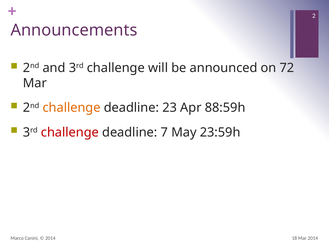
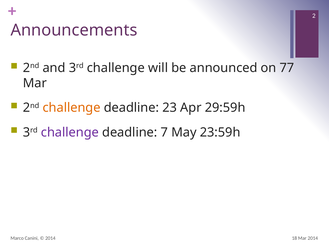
72: 72 -> 77 (287, 68)
88:59h: 88:59h -> 29:59h (225, 108)
challenge colour: red -> purple (70, 132)
